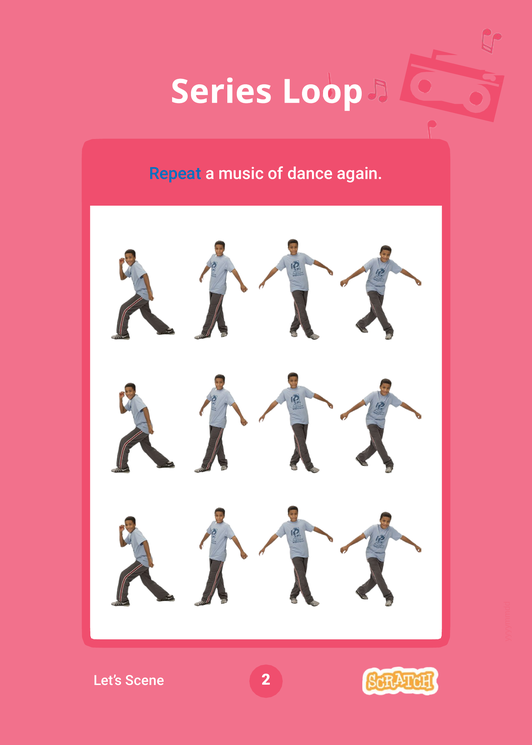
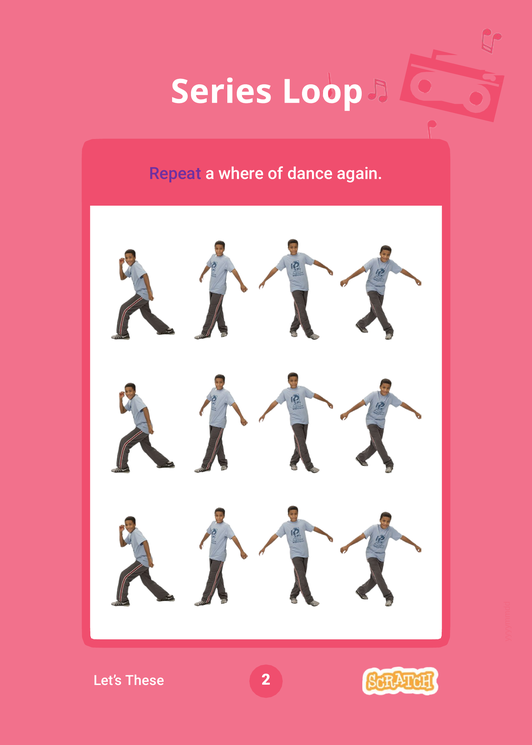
Repeat colour: blue -> purple (175, 174)
music: music -> where (241, 174)
Scene: Scene -> These (145, 680)
